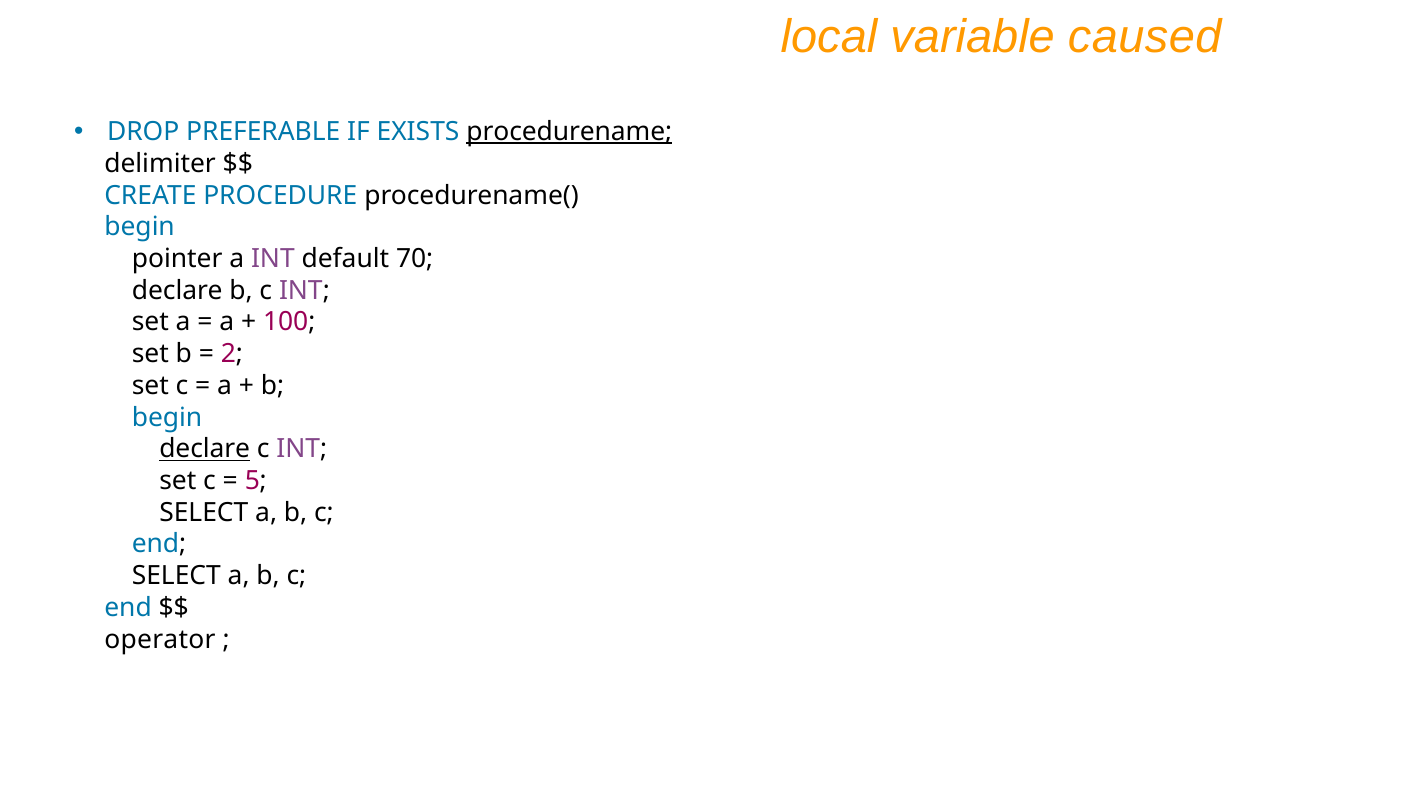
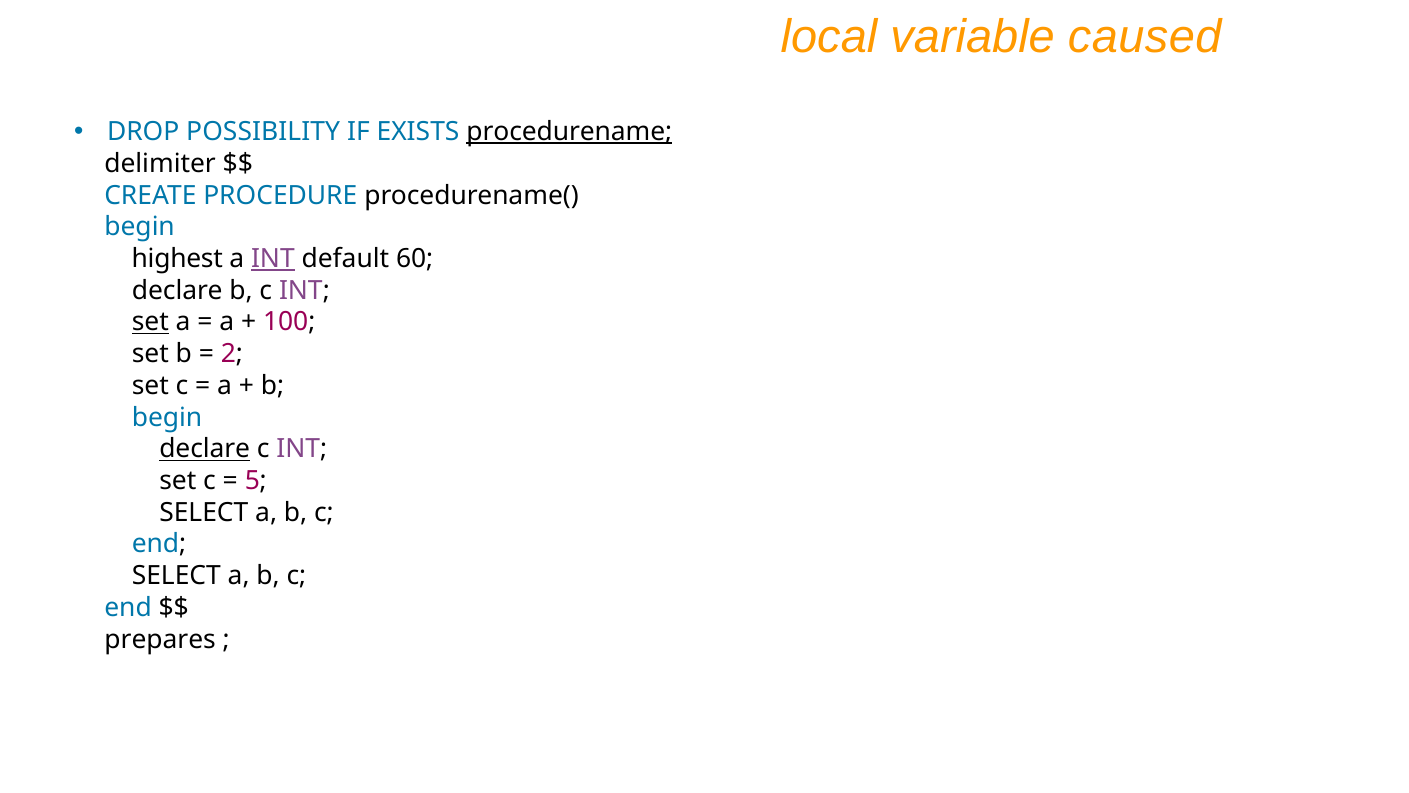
PREFERABLE: PREFERABLE -> POSSIBILITY (263, 132)
pointer: pointer -> highest (177, 259)
INT underline: none -> present (273, 259)
70: 70 -> 60 (415, 259)
set underline: none -> present (150, 322)
operator: operator -> prepares (160, 639)
